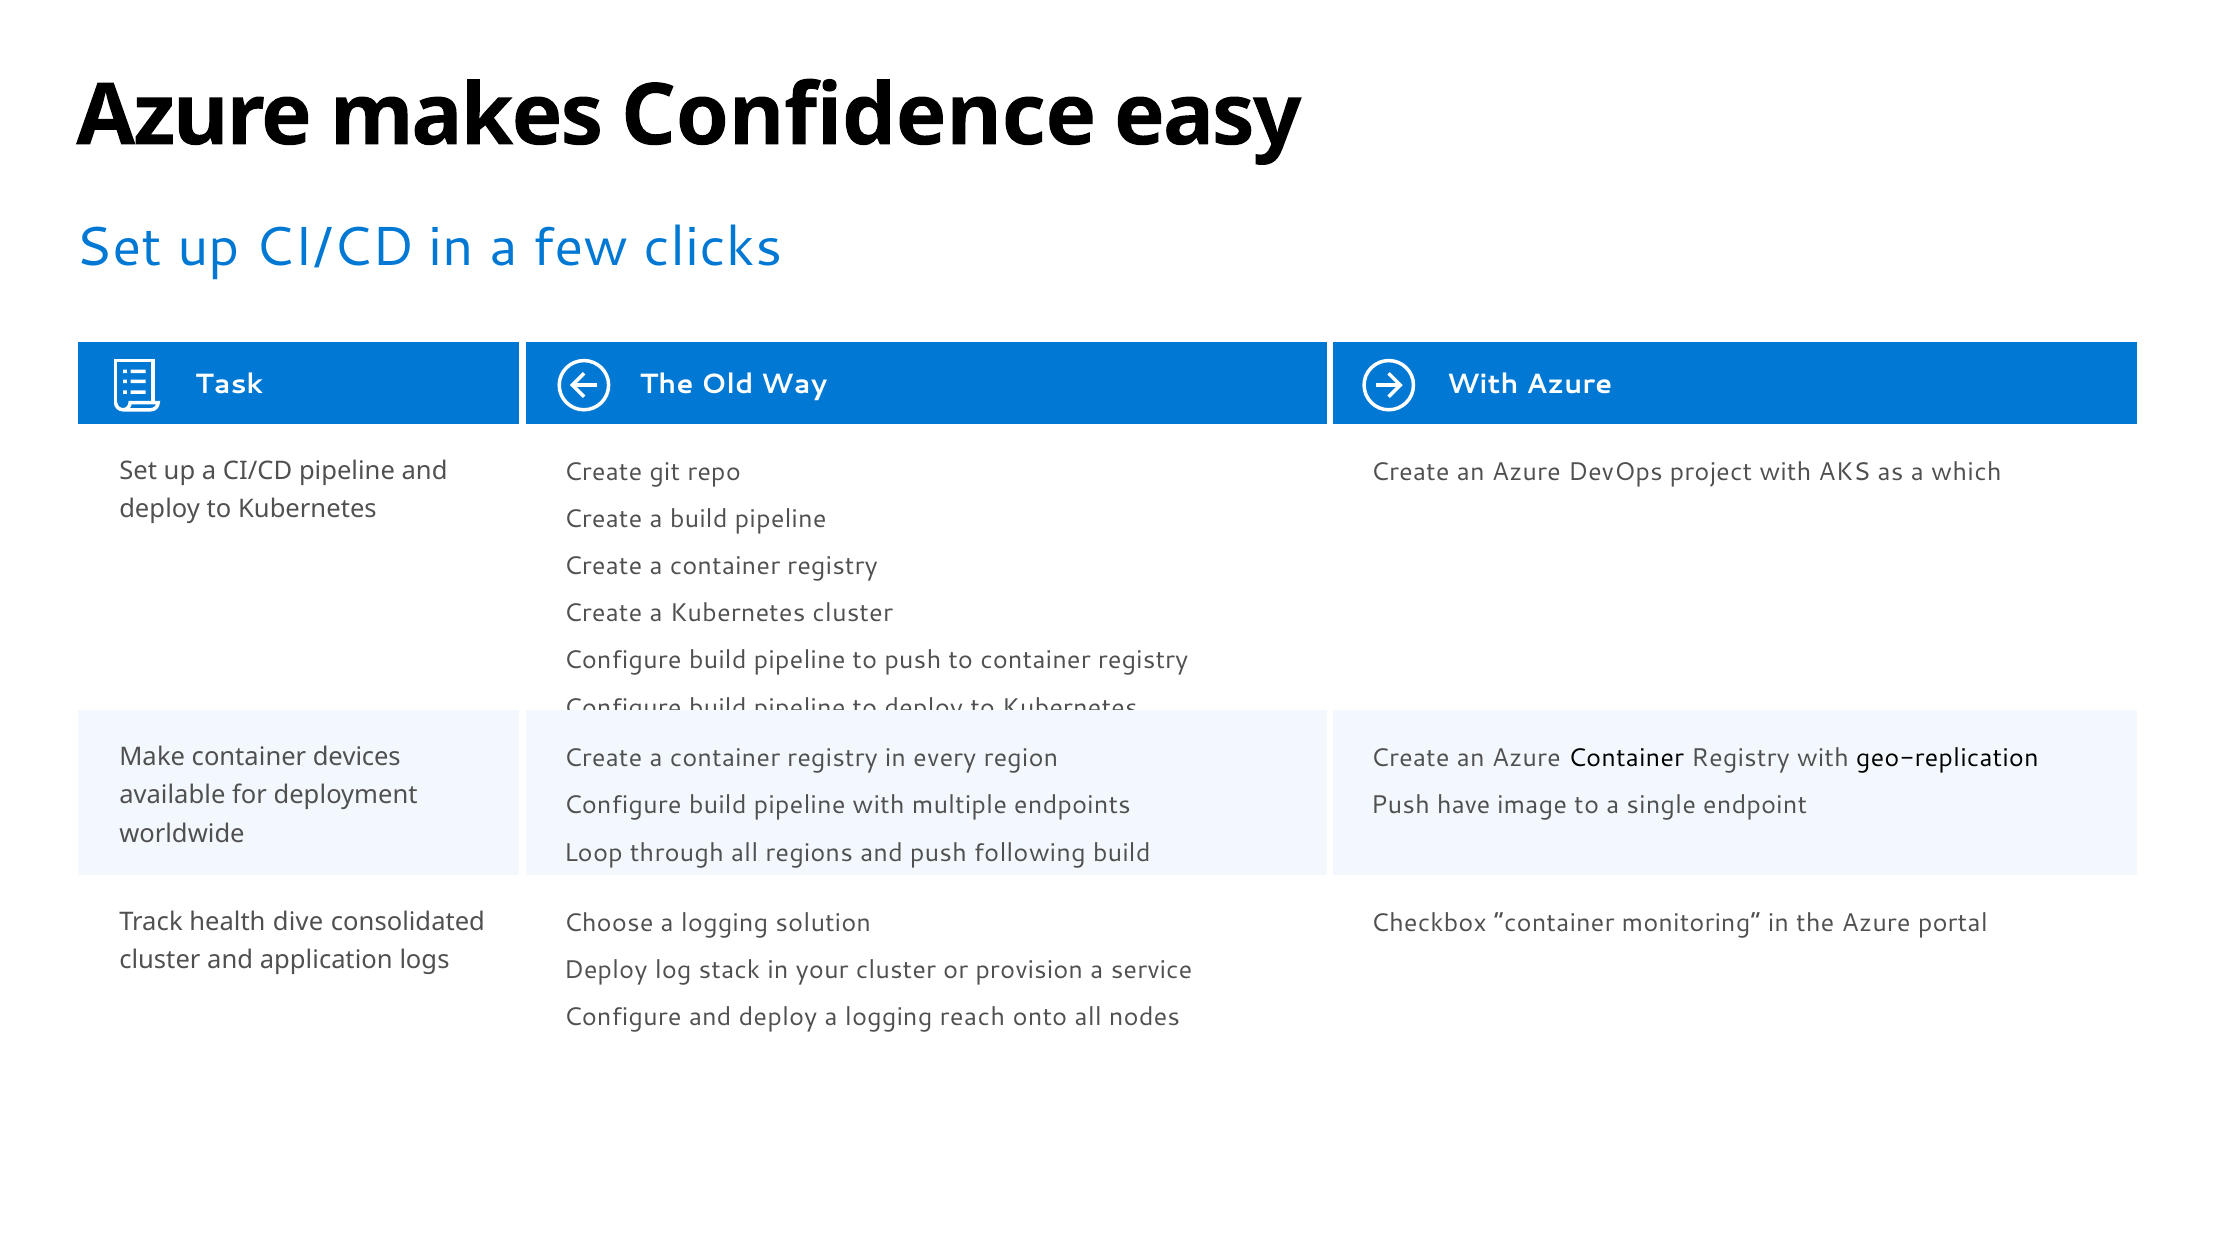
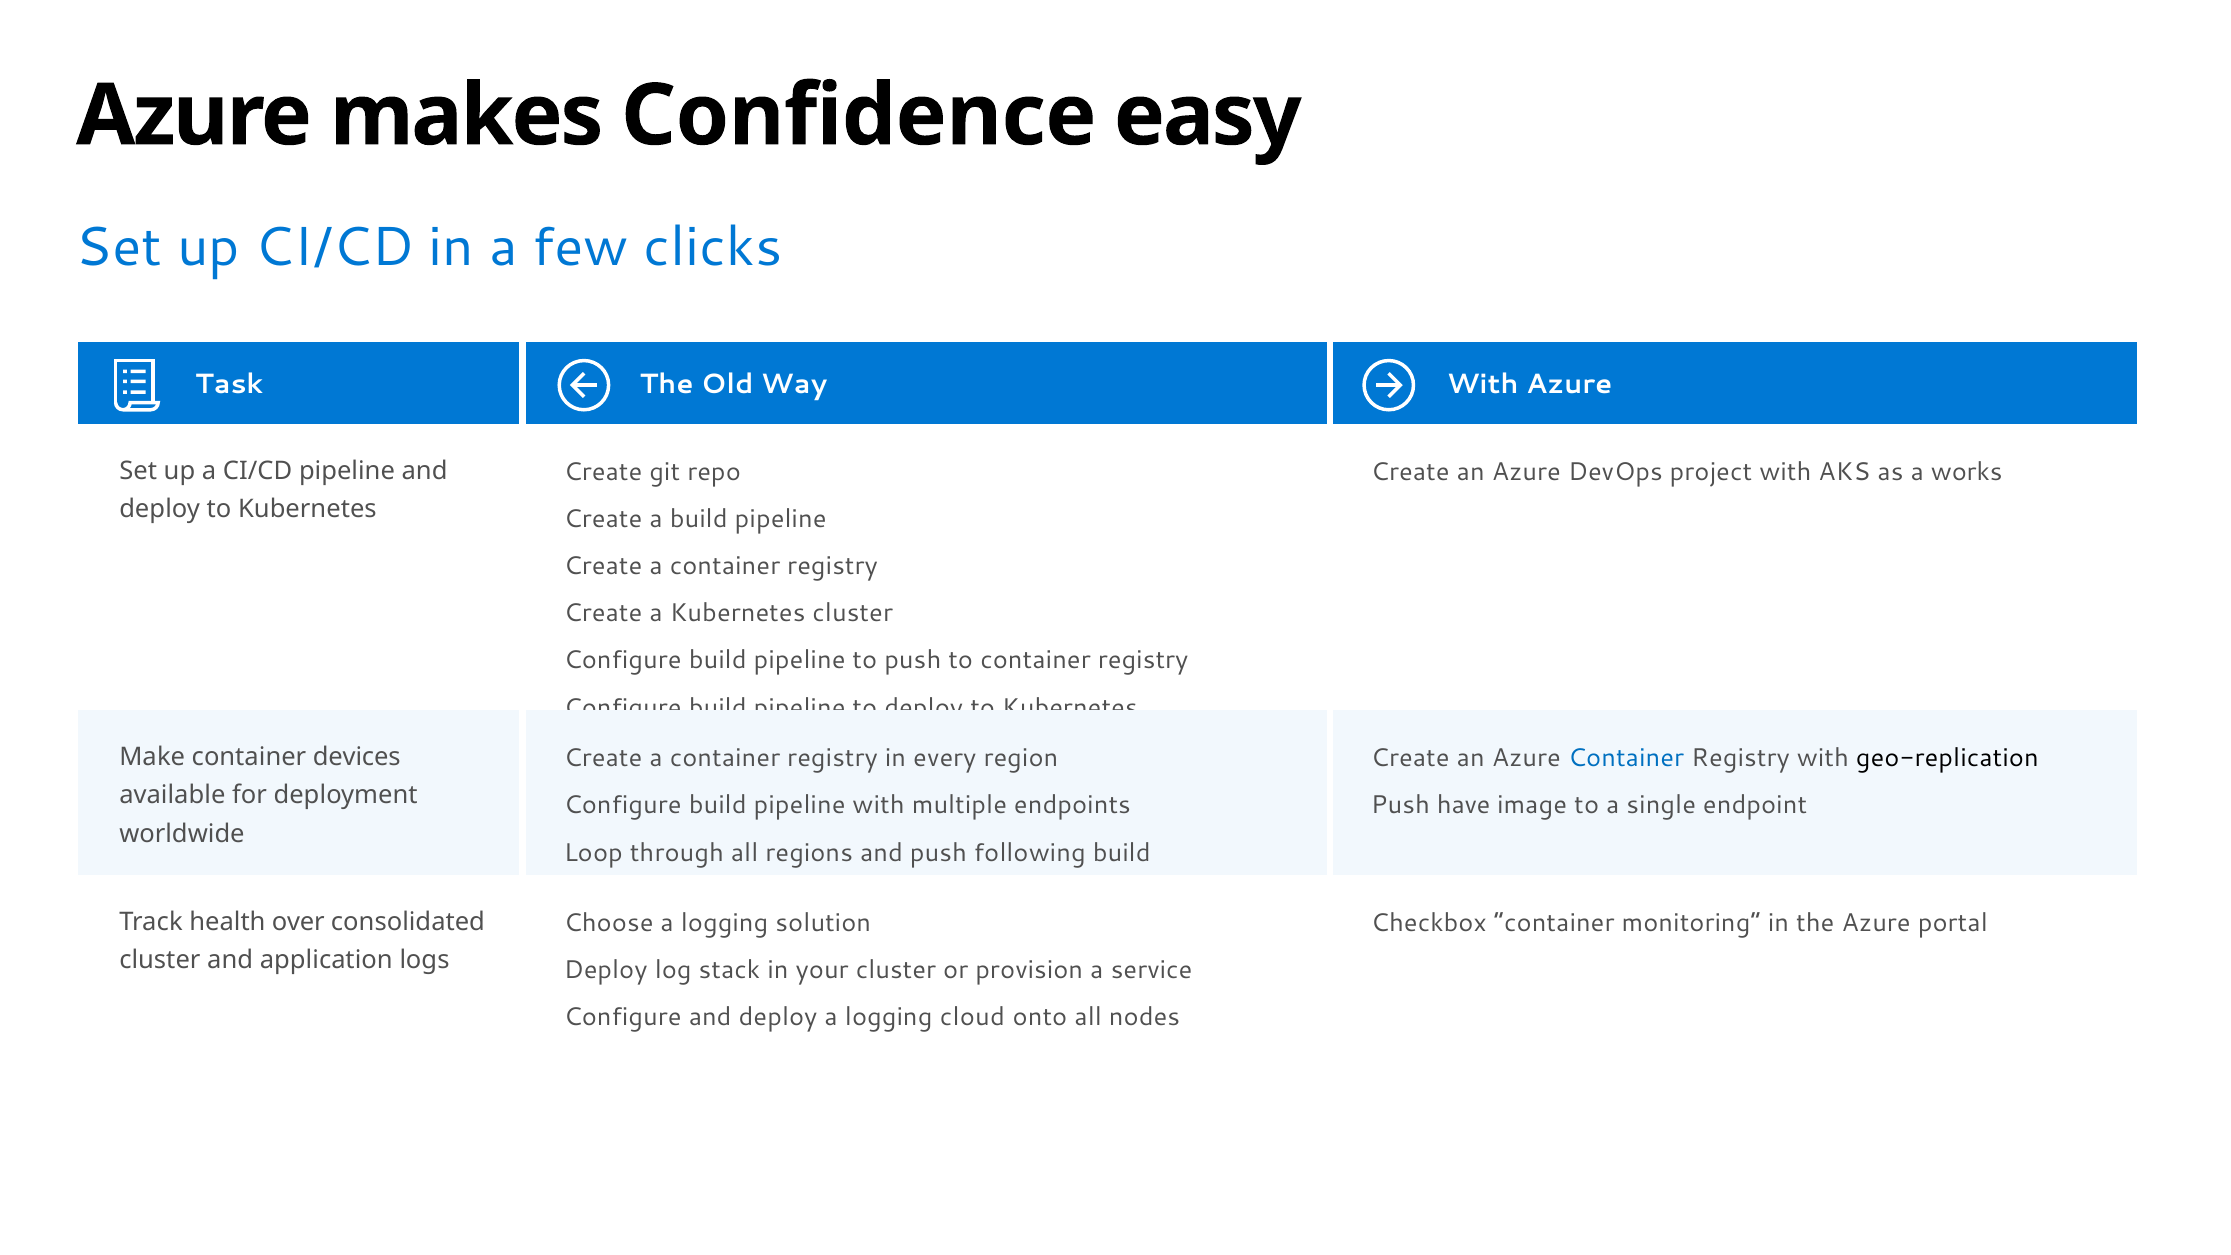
which: which -> works (1967, 472)
Container colour: black -> blue (1626, 758)
dive: dive -> over (298, 922)
reach: reach -> cloud (972, 1017)
